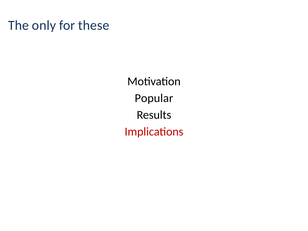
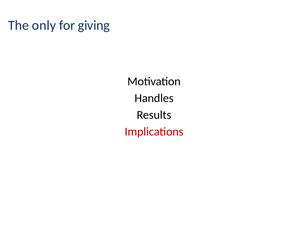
these: these -> giving (94, 25)
Popular: Popular -> Handles (154, 98)
